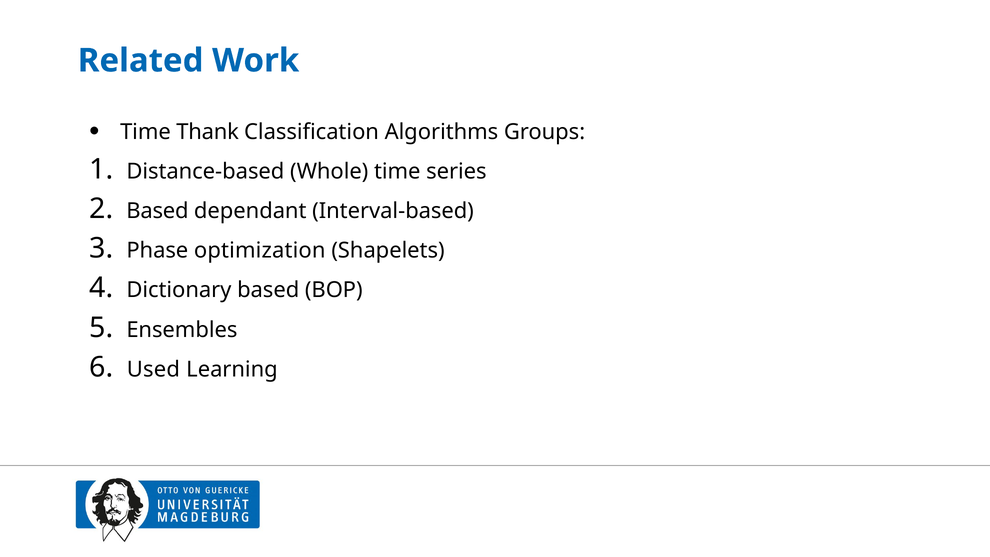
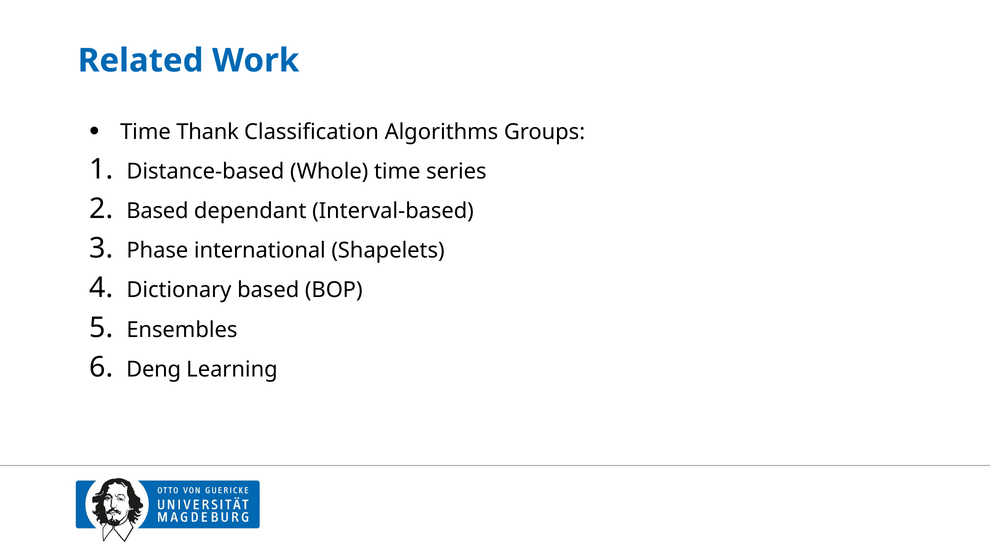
optimization: optimization -> international (260, 251)
Used: Used -> Deng (154, 369)
